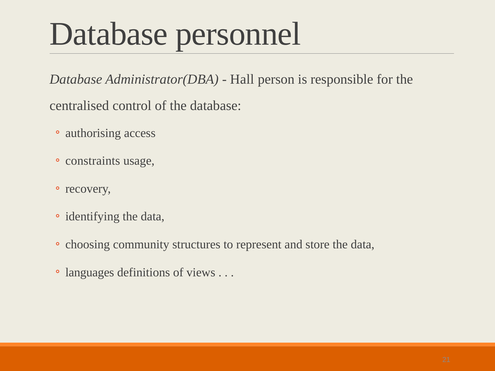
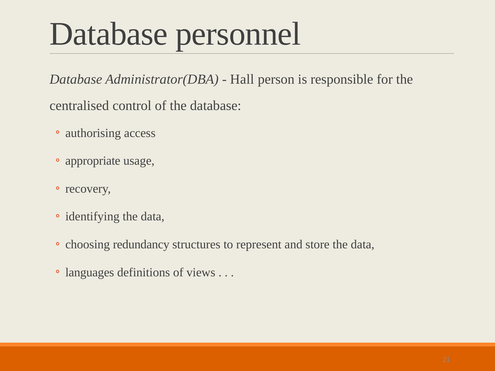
constraints: constraints -> appropriate (93, 161)
community: community -> redundancy (141, 245)
